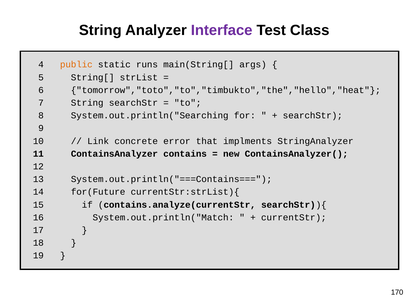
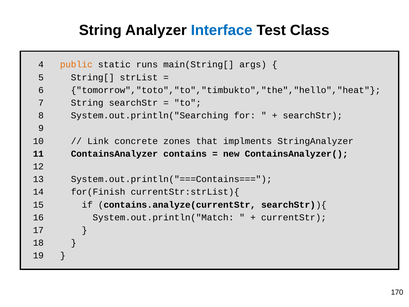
Interface colour: purple -> blue (222, 30)
error: error -> zones (177, 141)
for(Future: for(Future -> for(Finish (98, 192)
